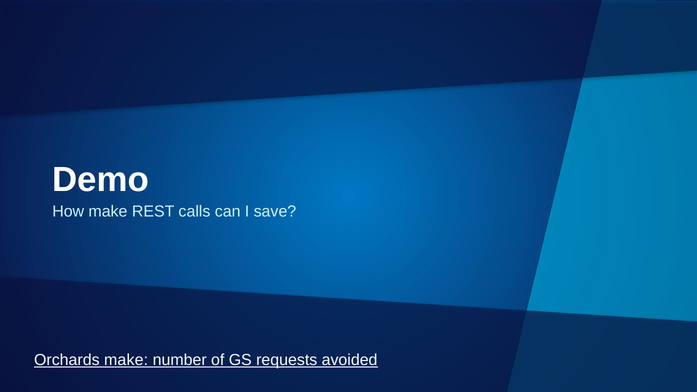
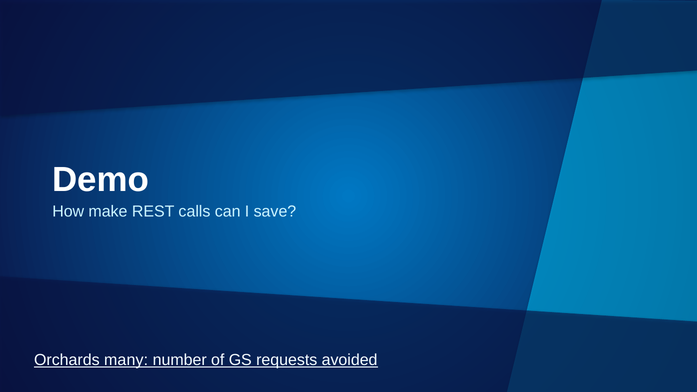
Orchards make: make -> many (126, 360)
